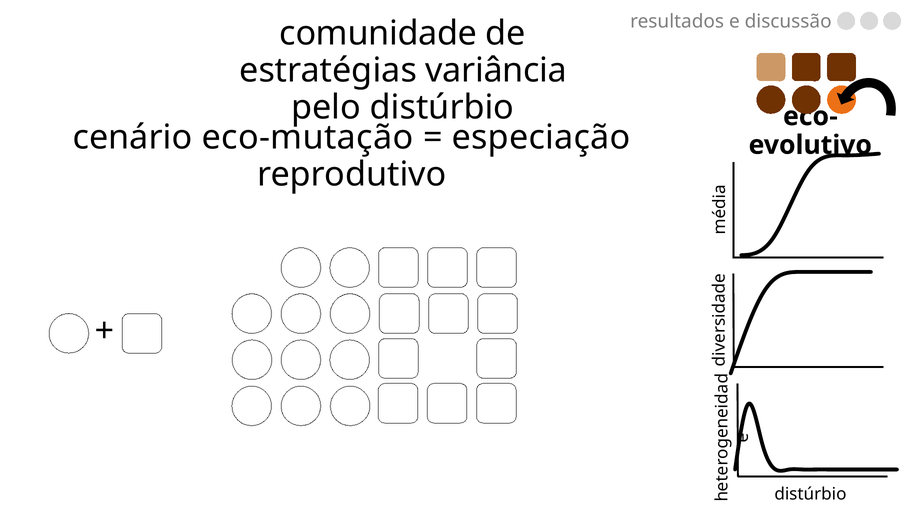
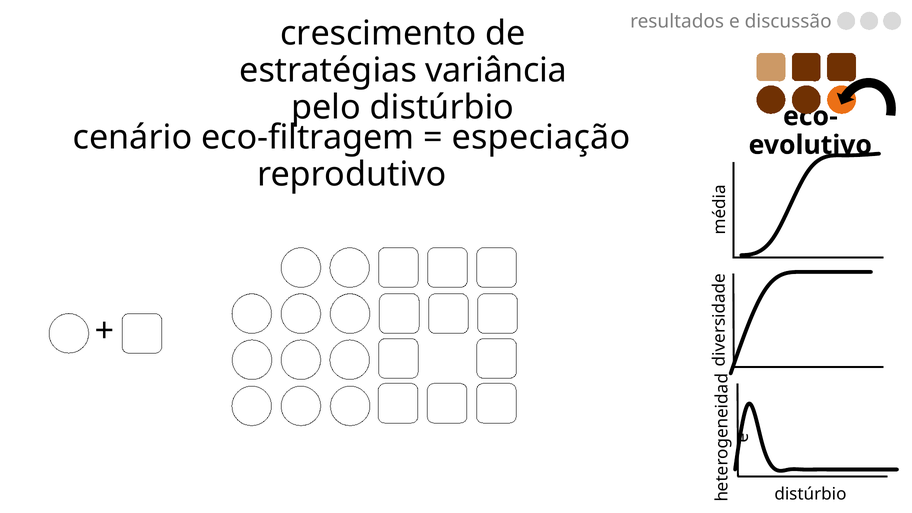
comunidade: comunidade -> crescimento (378, 34)
eco-mutação: eco-mutação -> eco-filtragem (308, 137)
